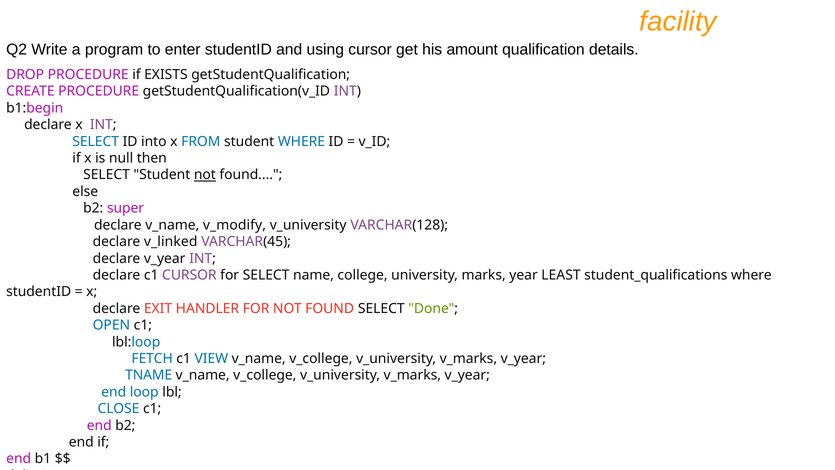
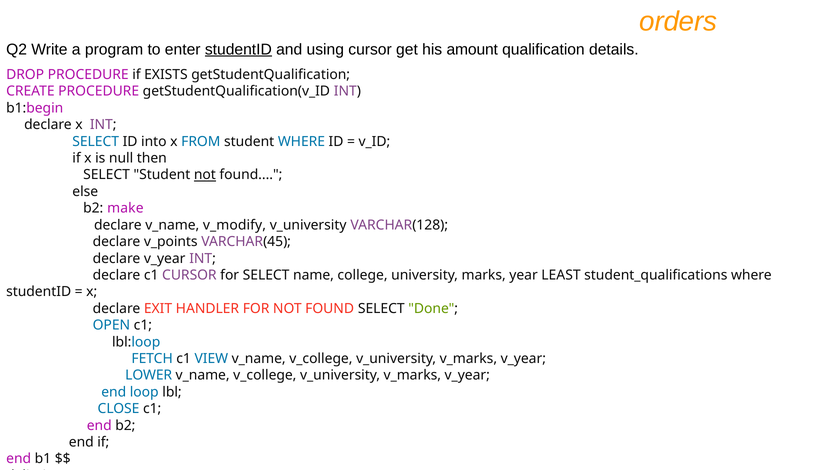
facility: facility -> orders (678, 22)
studentID underline: none -> present (238, 49)
super: super -> make (125, 208)
v_linked: v_linked -> v_points (171, 242)
TNAME: TNAME -> LOWER (149, 375)
